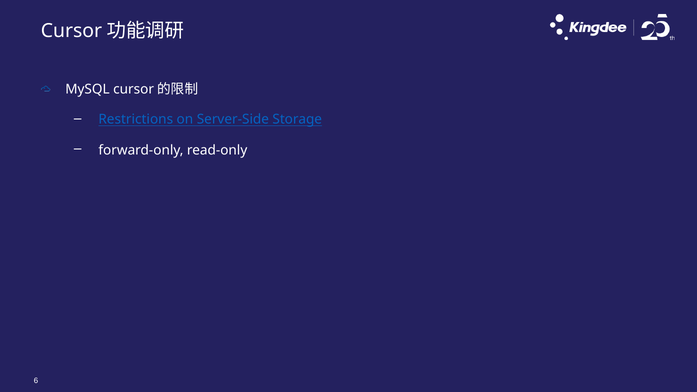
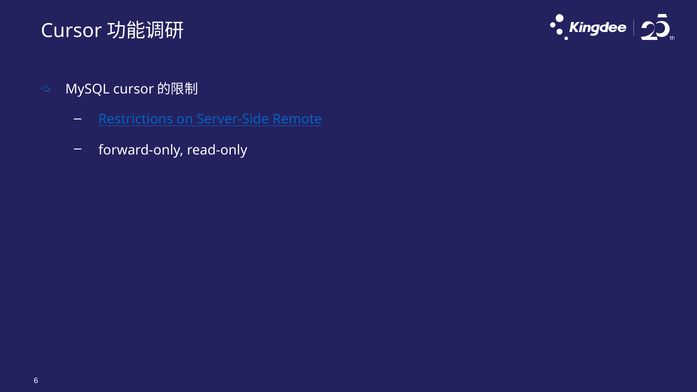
Storage: Storage -> Remote (297, 119)
